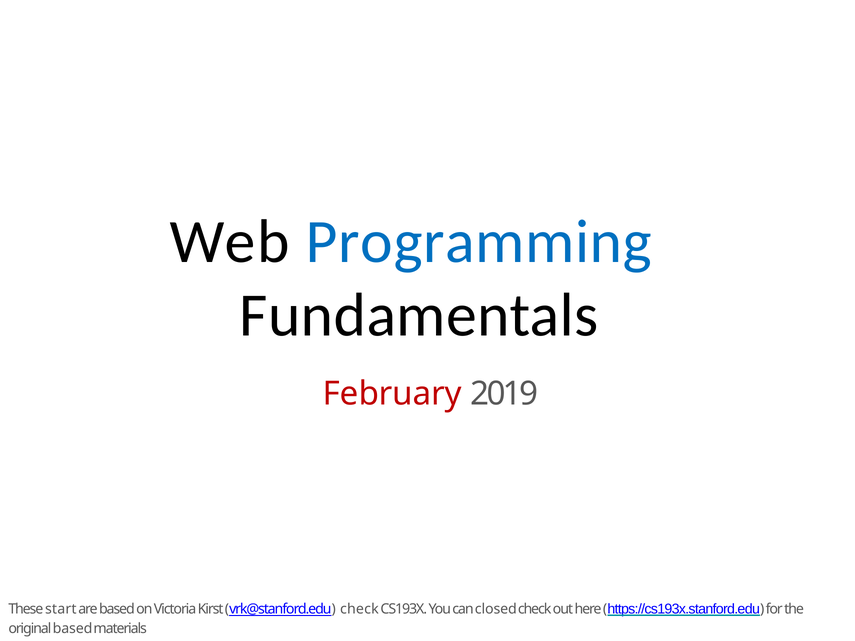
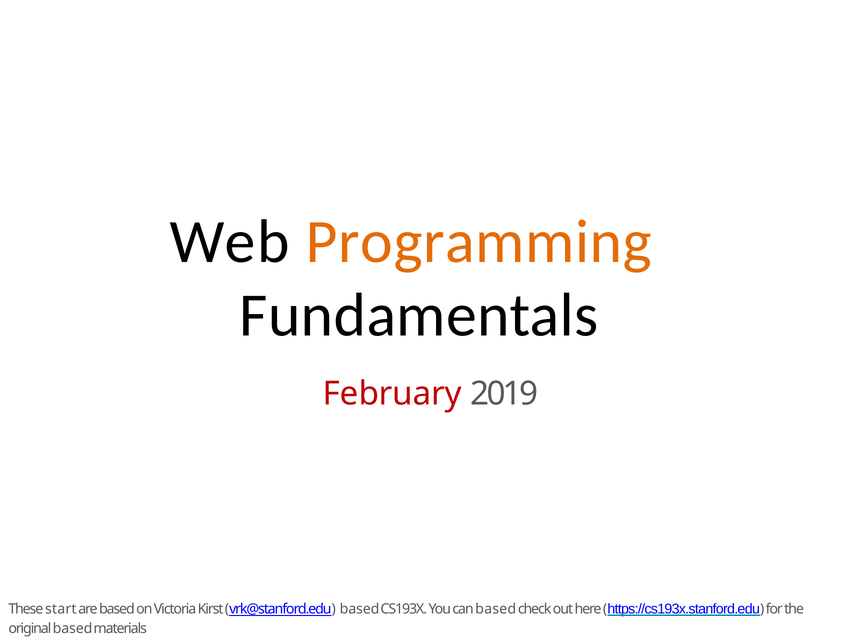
Programming colour: blue -> orange (479, 242)
vrk@stanford.edu check: check -> based (360, 609)
can closed: closed -> based (496, 609)
